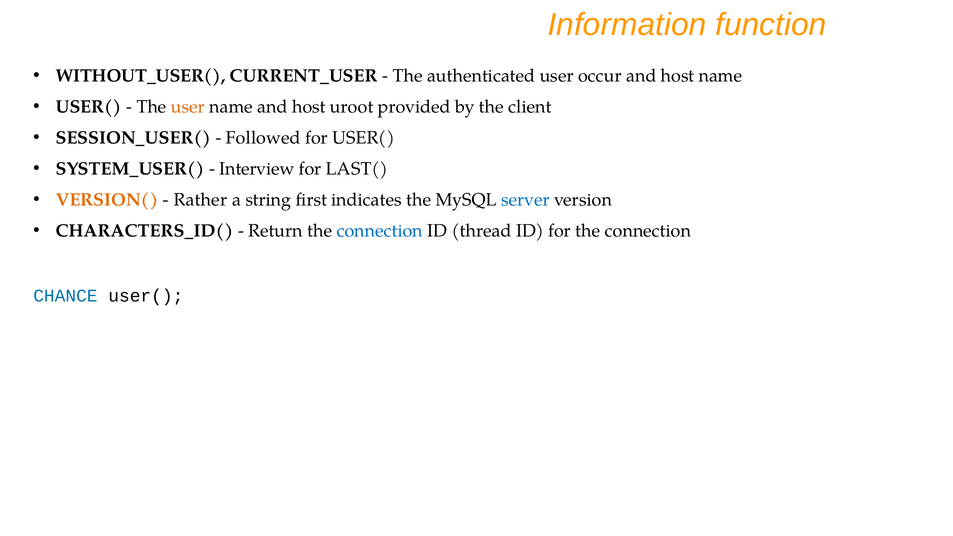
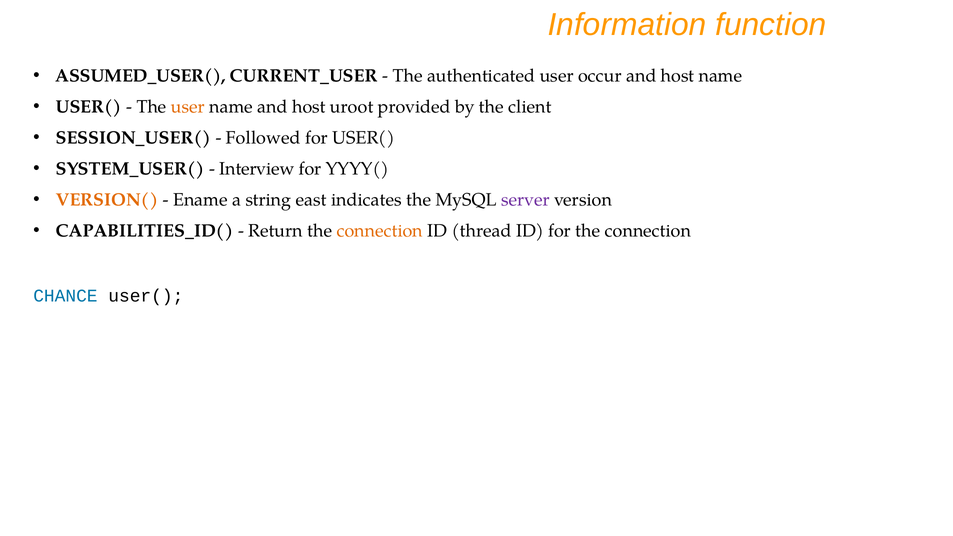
WITHOUT_USER(: WITHOUT_USER( -> ASSUMED_USER( (141, 76)
LAST(: LAST( -> YYYY( (357, 169)
Rather: Rather -> Ename (200, 200)
first: first -> east (311, 200)
server colour: blue -> purple (525, 200)
CHARACTERS_ID(: CHARACTERS_ID( -> CAPABILITIES_ID( (145, 231)
connection colour: blue -> orange (380, 231)
